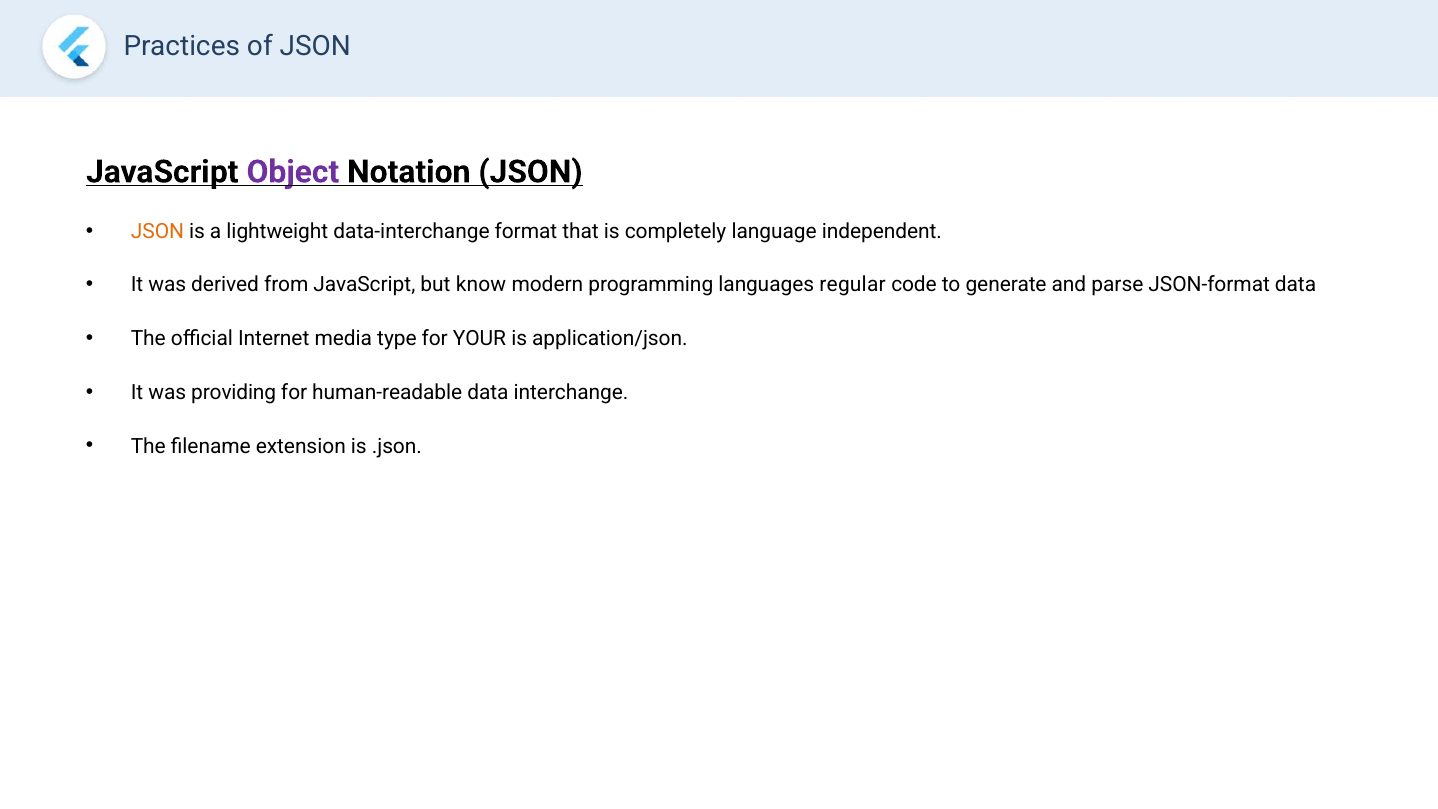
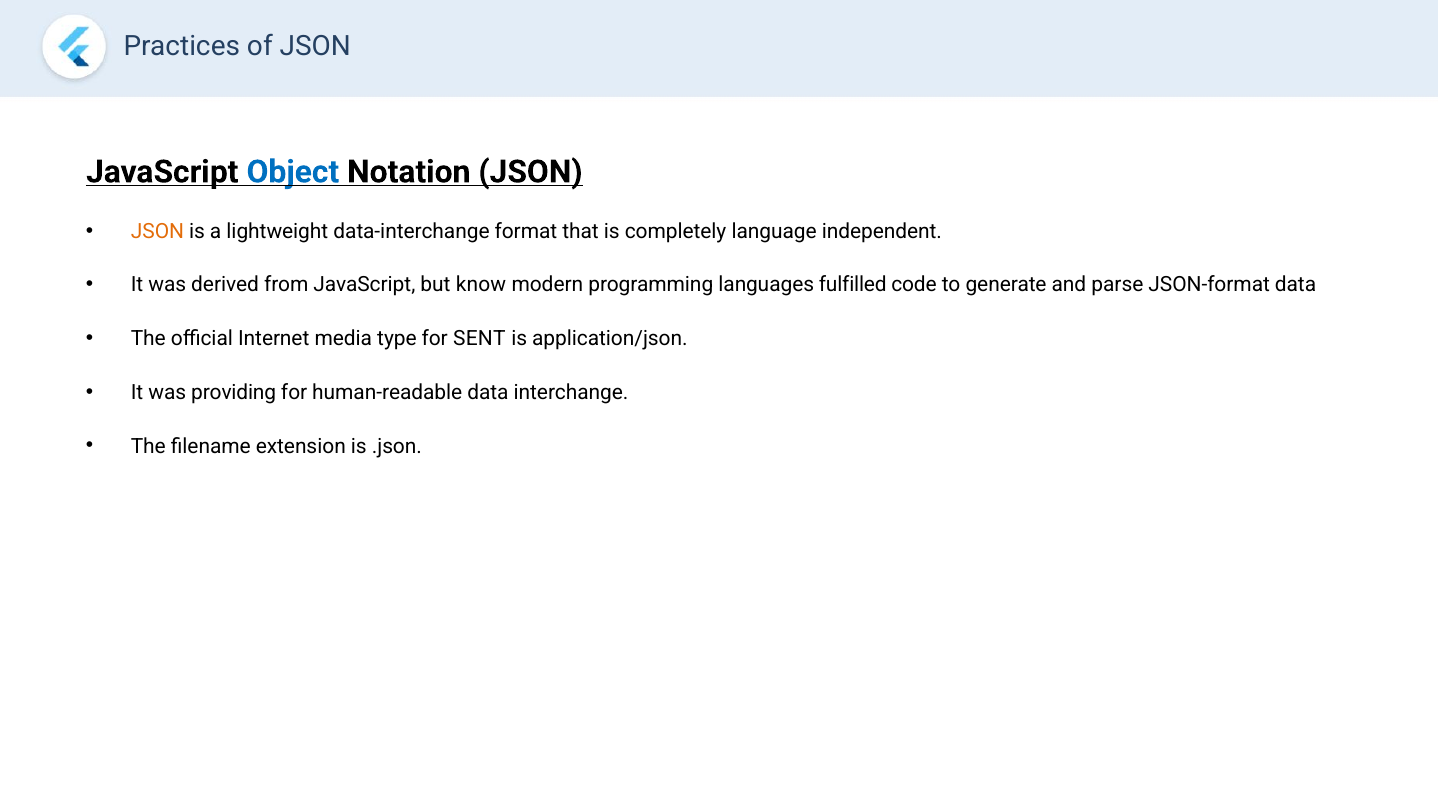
Object colour: purple -> blue (293, 172)
regular: regular -> fulfilled (853, 285)
YOUR: YOUR -> SENT (479, 339)
